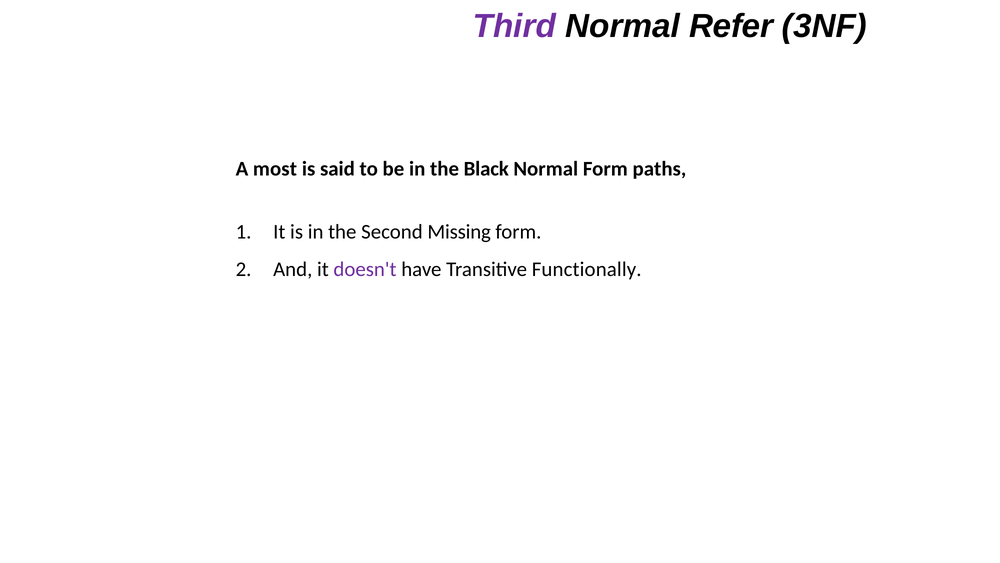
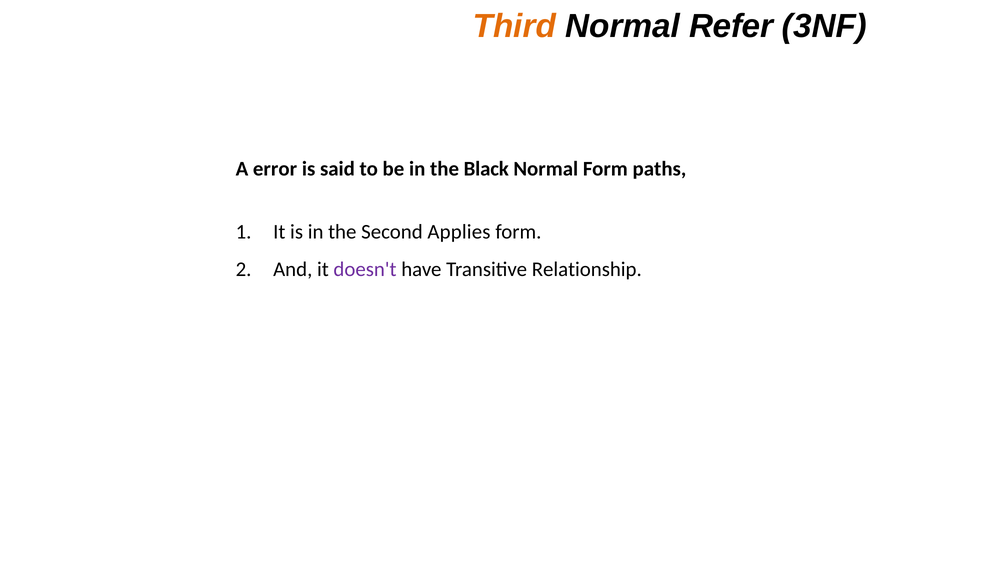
Third colour: purple -> orange (514, 26)
most: most -> error (275, 169)
Missing: Missing -> Applies (459, 231)
Functionally: Functionally -> Relationship (587, 269)
